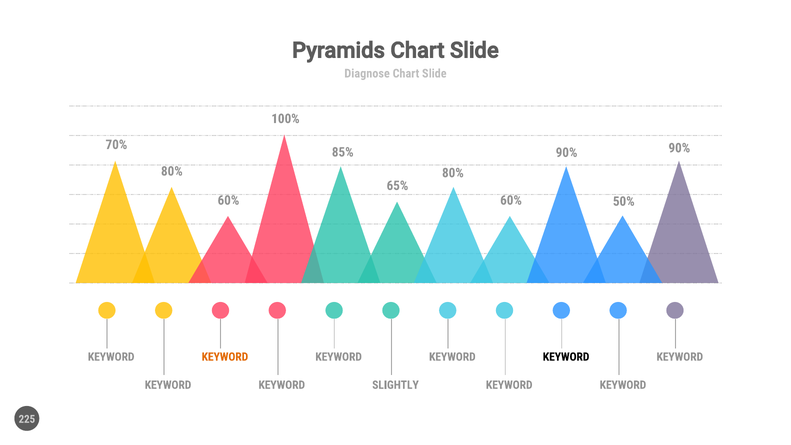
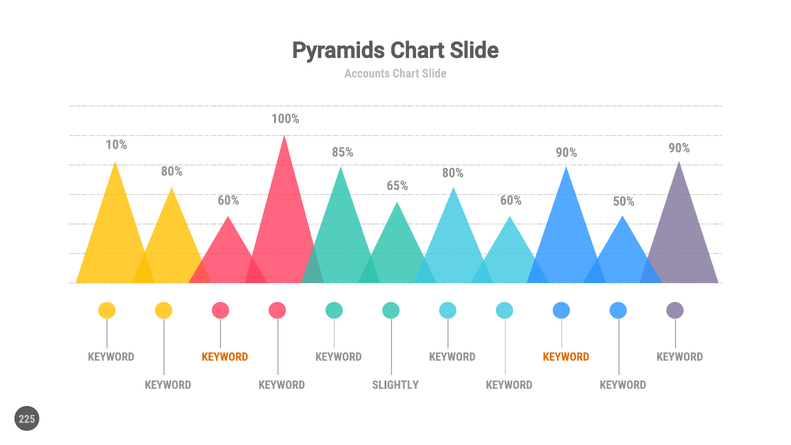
Diagnose: Diagnose -> Accounts (367, 73)
70%: 70% -> 10% (116, 145)
KEYWORD colour: black -> orange (566, 357)
